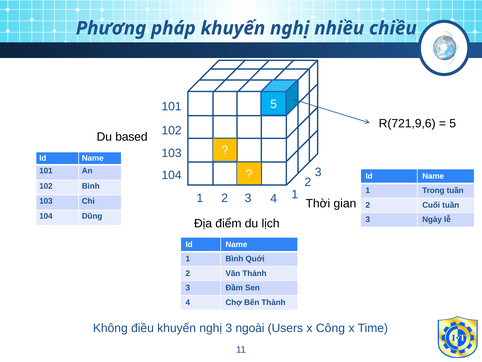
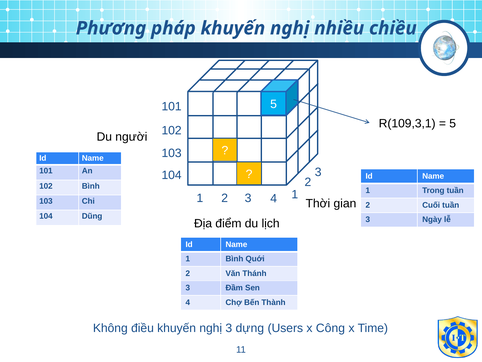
R(721,9,6: R(721,9,6 -> R(109,3,1 (407, 123)
based: based -> người (131, 137)
ngoài: ngoài -> dựng (250, 328)
